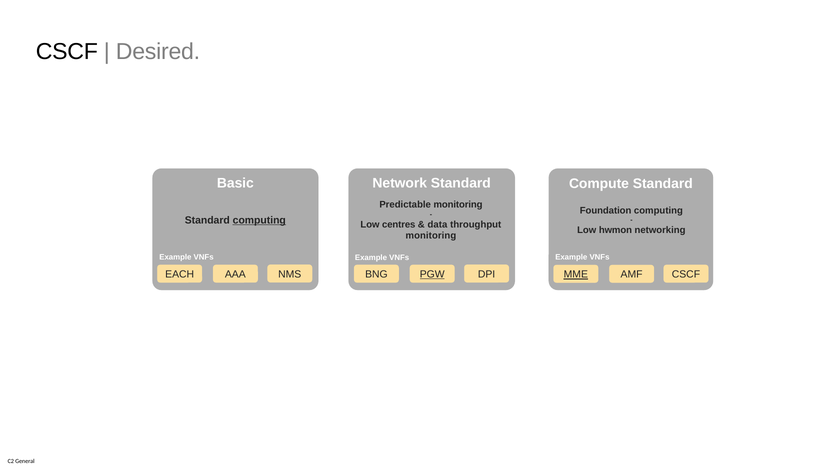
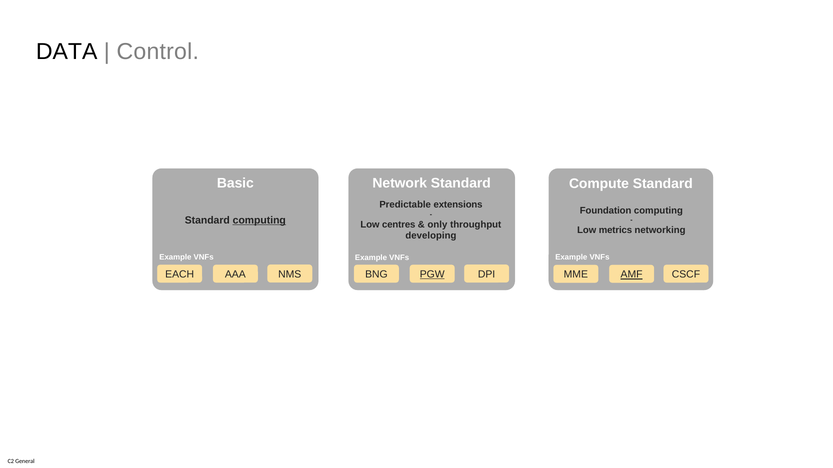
CSCF: CSCF -> DATA (67, 52)
Desired: Desired -> Control (158, 52)
Predictable monitoring: monitoring -> extensions (458, 205)
data: data -> only (437, 225)
hwmon: hwmon -> metrics (615, 230)
monitoring: monitoring -> developing (431, 236)
MME underline: present -> none (576, 275)
AMF underline: none -> present (632, 275)
